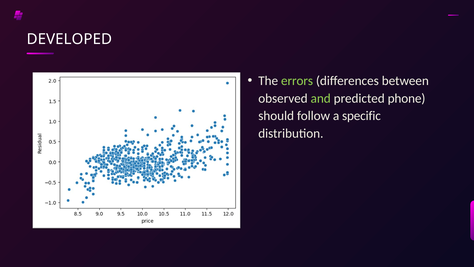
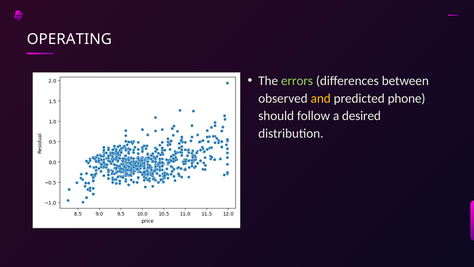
DEVELOPED: DEVELOPED -> OPERATING (69, 39)
and colour: light green -> yellow (321, 98)
specific: specific -> desired (361, 116)
